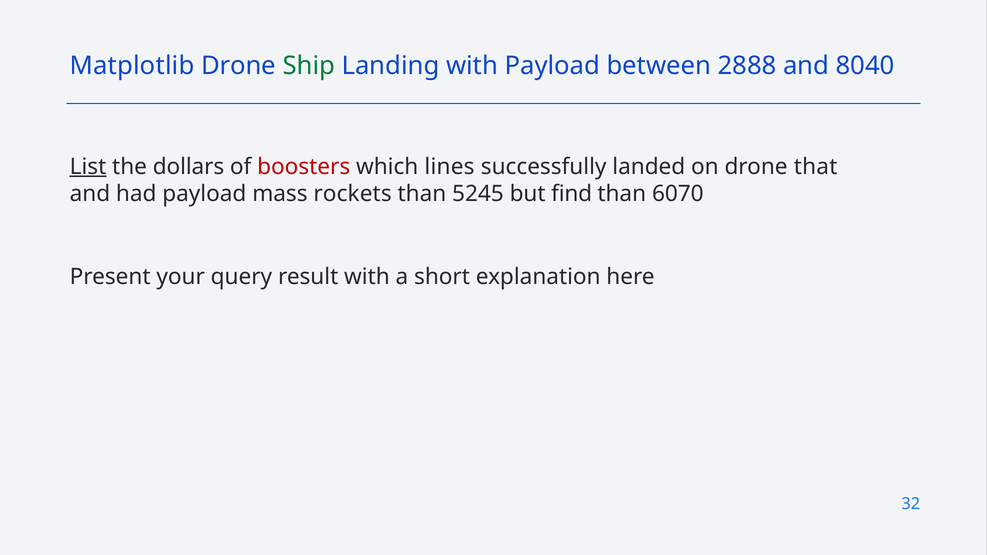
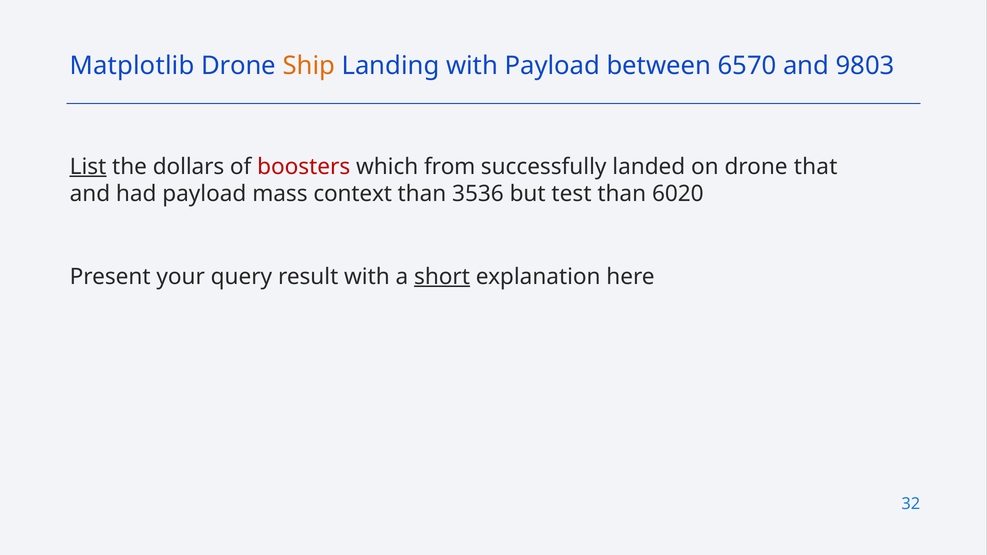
Ship colour: green -> orange (309, 66)
2888: 2888 -> 6570 (747, 66)
8040: 8040 -> 9803 (865, 66)
lines: lines -> from (450, 167)
rockets: rockets -> context (353, 194)
5245: 5245 -> 3536 (478, 194)
find: find -> test (572, 194)
6070: 6070 -> 6020 (678, 194)
short underline: none -> present (442, 277)
